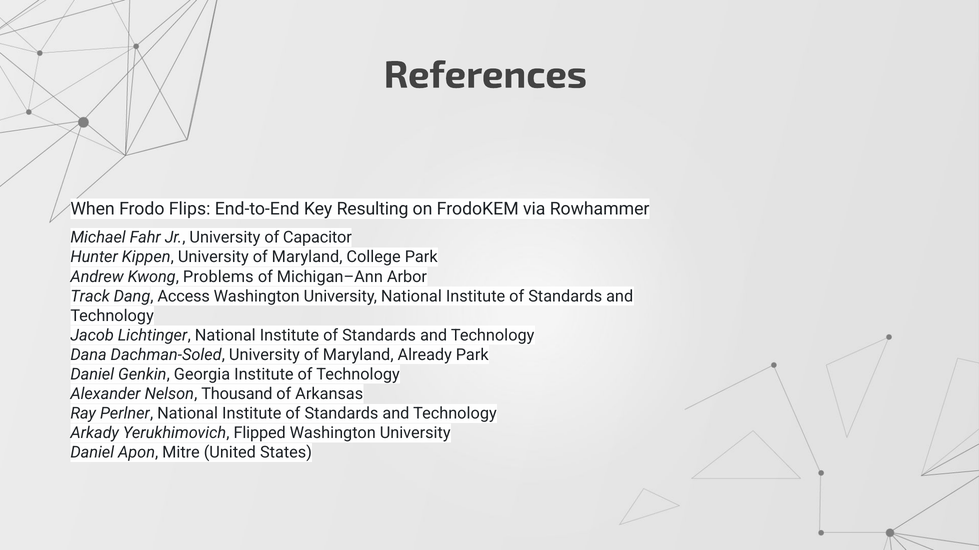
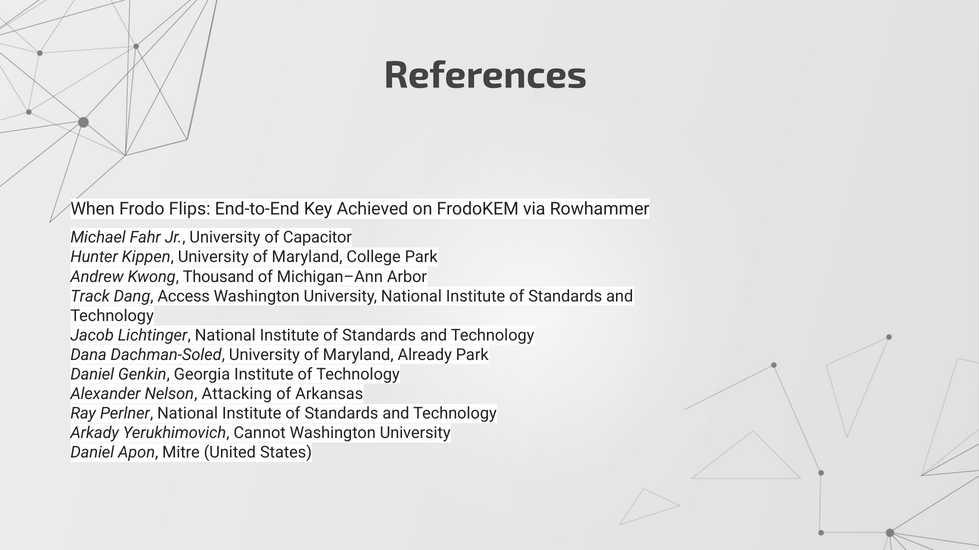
Resulting: Resulting -> Achieved (372, 209)
Problems: Problems -> Thousand (218, 277)
Thousand: Thousand -> Attacking (237, 394)
Flipped: Flipped -> Cannot (260, 434)
